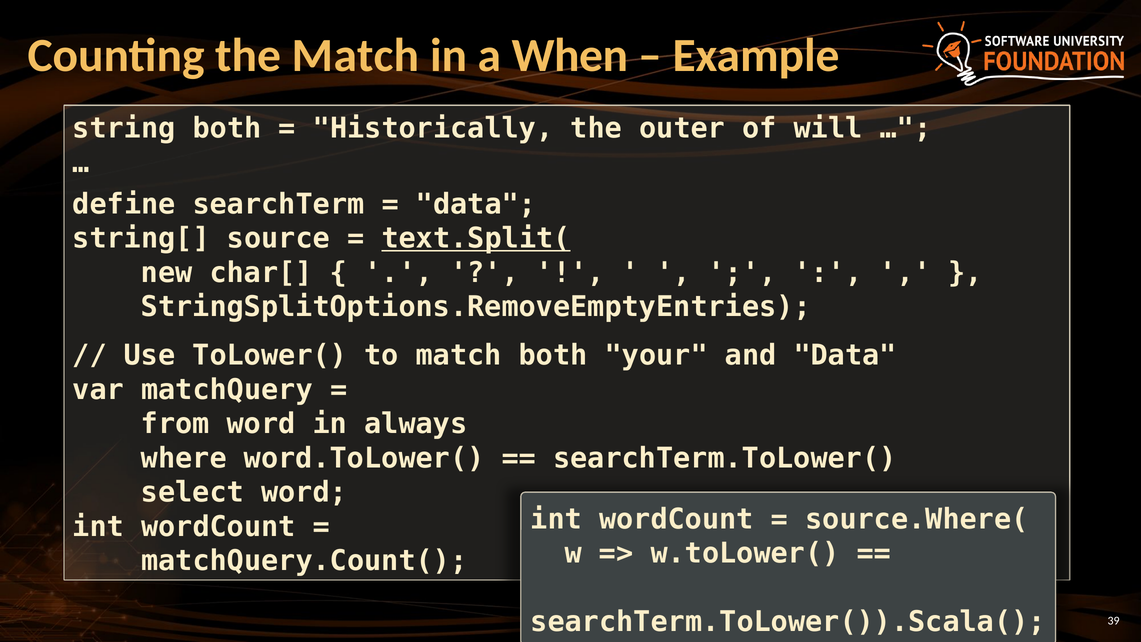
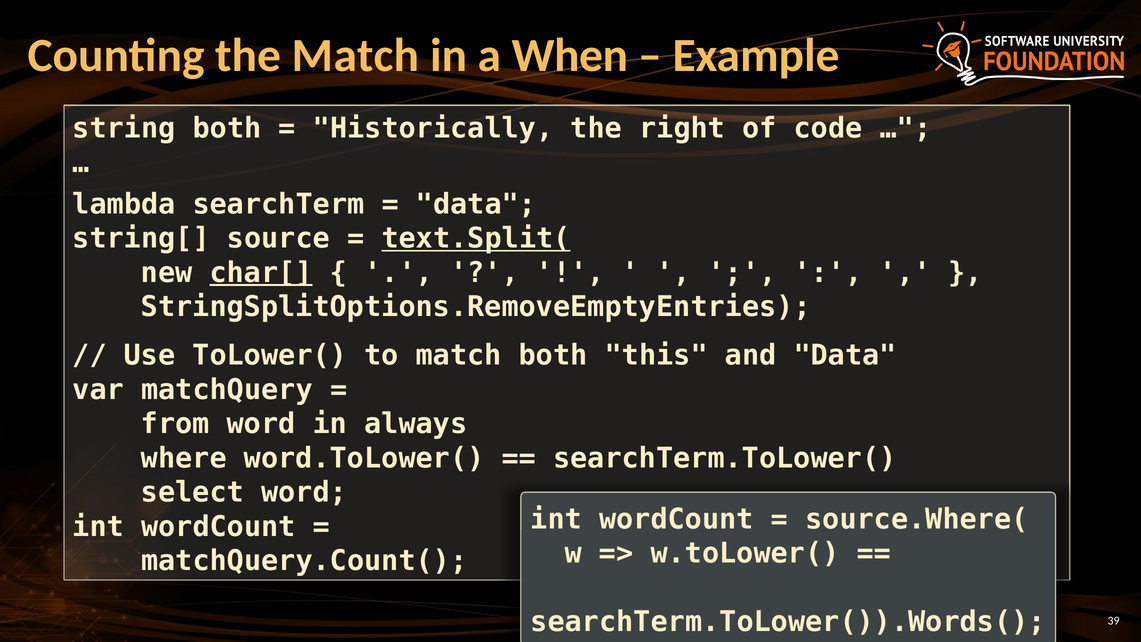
outer: outer -> right (682, 129)
will: will -> code (828, 129)
define: define -> lambda (124, 204)
char[ underline: none -> present (261, 273)
your: your -> this (656, 355)
searchTerm.ToLower()).Scala(: searchTerm.ToLower()).Scala( -> searchTerm.ToLower()).Words( (788, 622)
